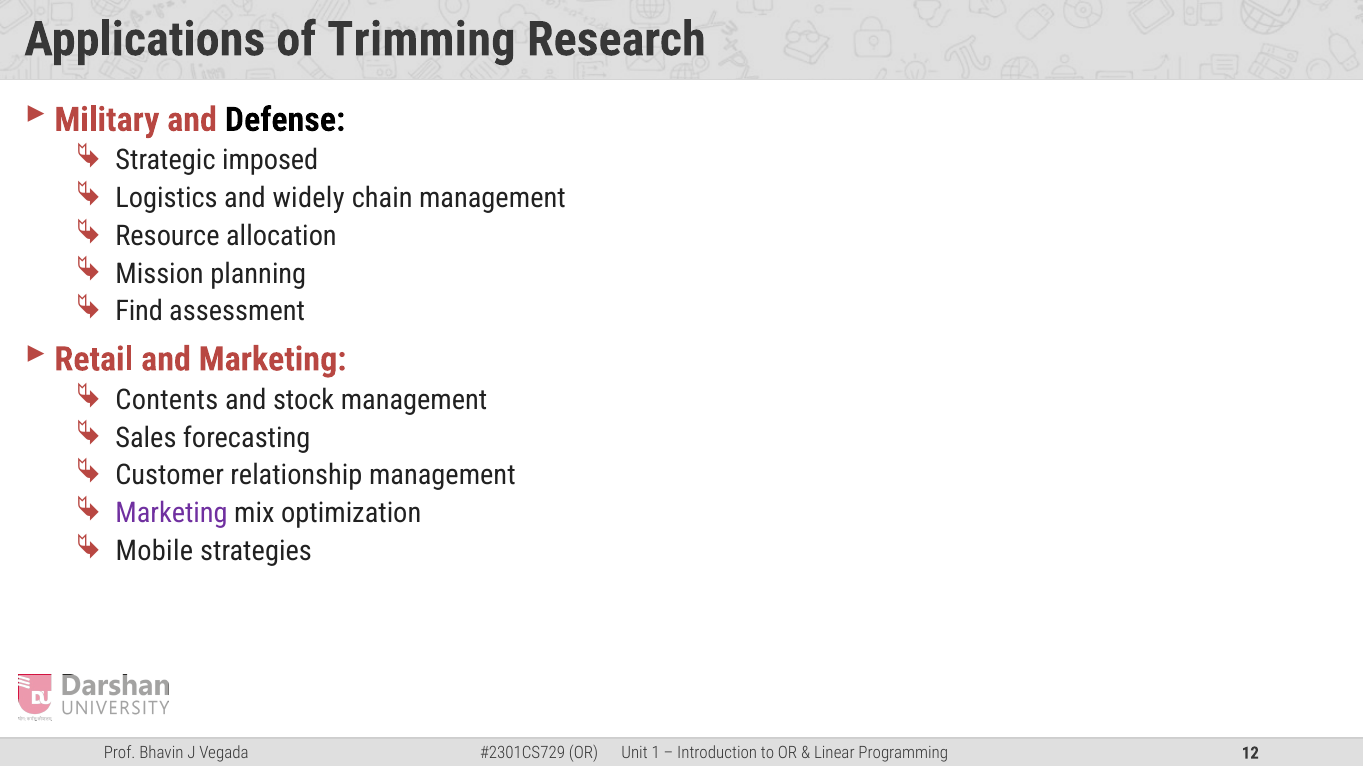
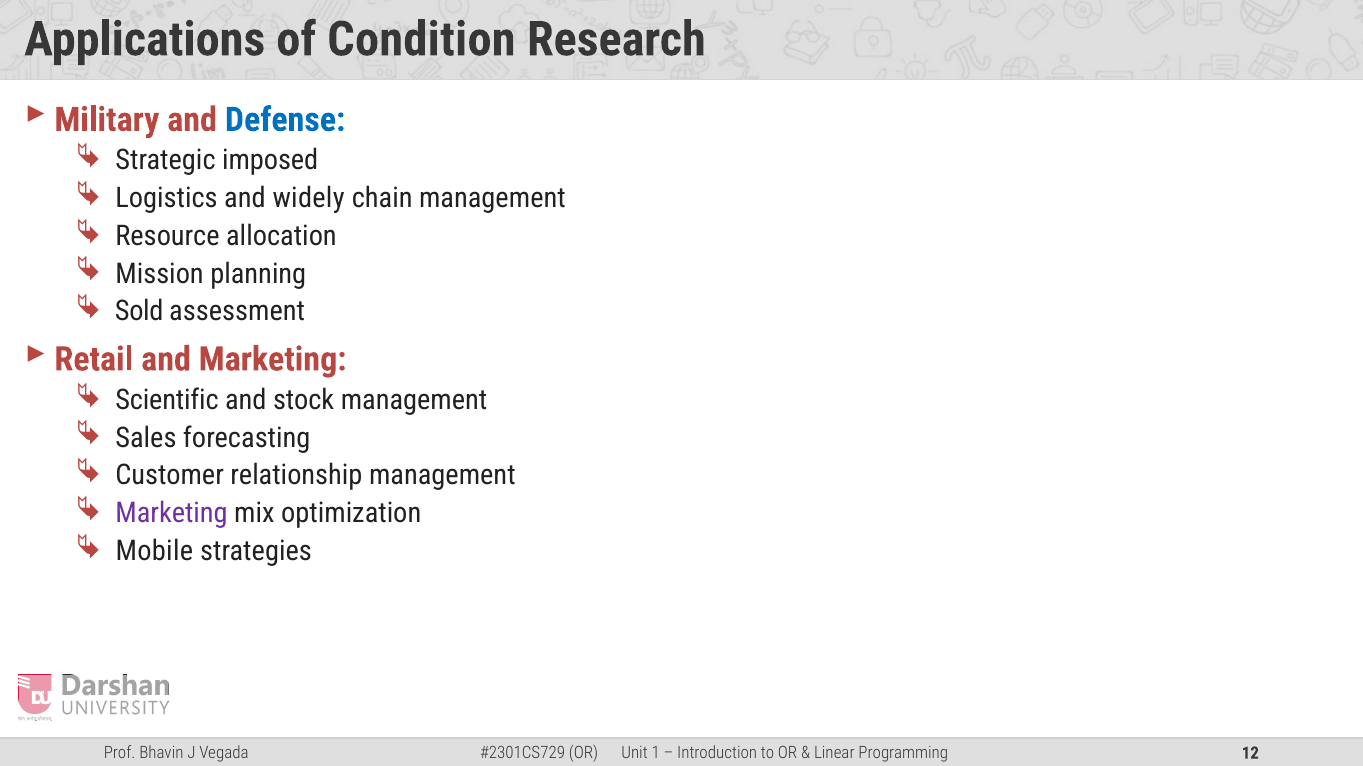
Trimming: Trimming -> Condition (421, 39)
Defense colour: black -> blue (285, 120)
Find: Find -> Sold (139, 312)
Contents: Contents -> Scientific (167, 400)
